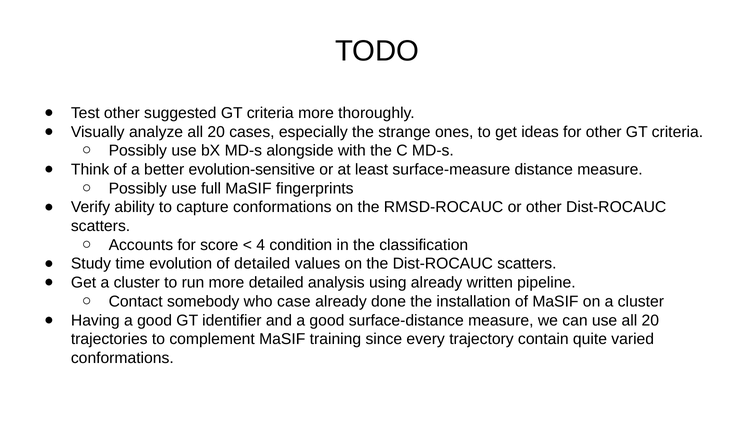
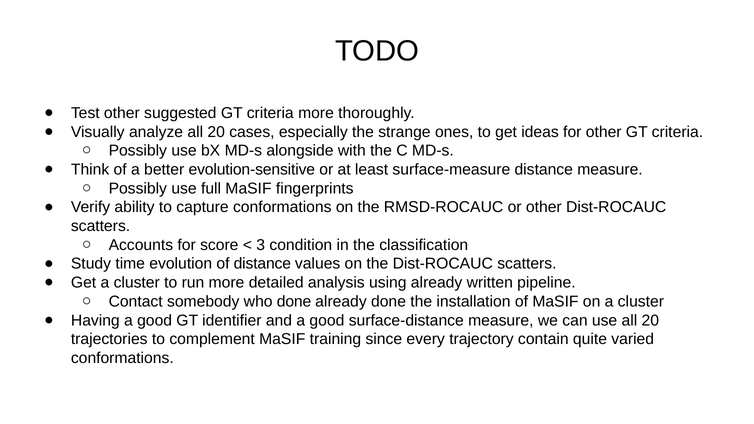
4: 4 -> 3 (261, 245)
of detailed: detailed -> distance (262, 264)
who case: case -> done (294, 302)
